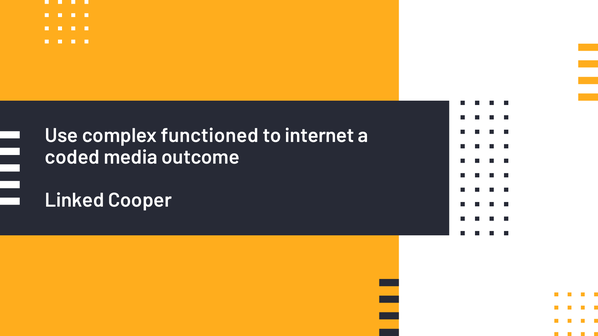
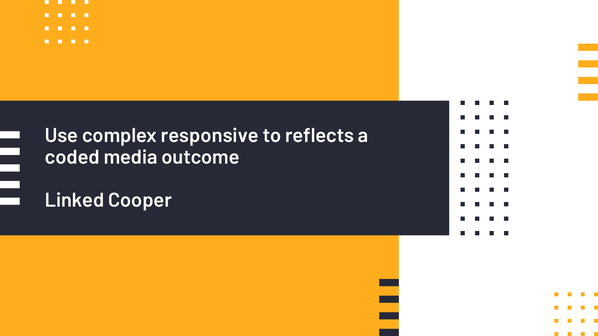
functioned: functioned -> responsive (210, 136)
internet: internet -> reflects (320, 136)
